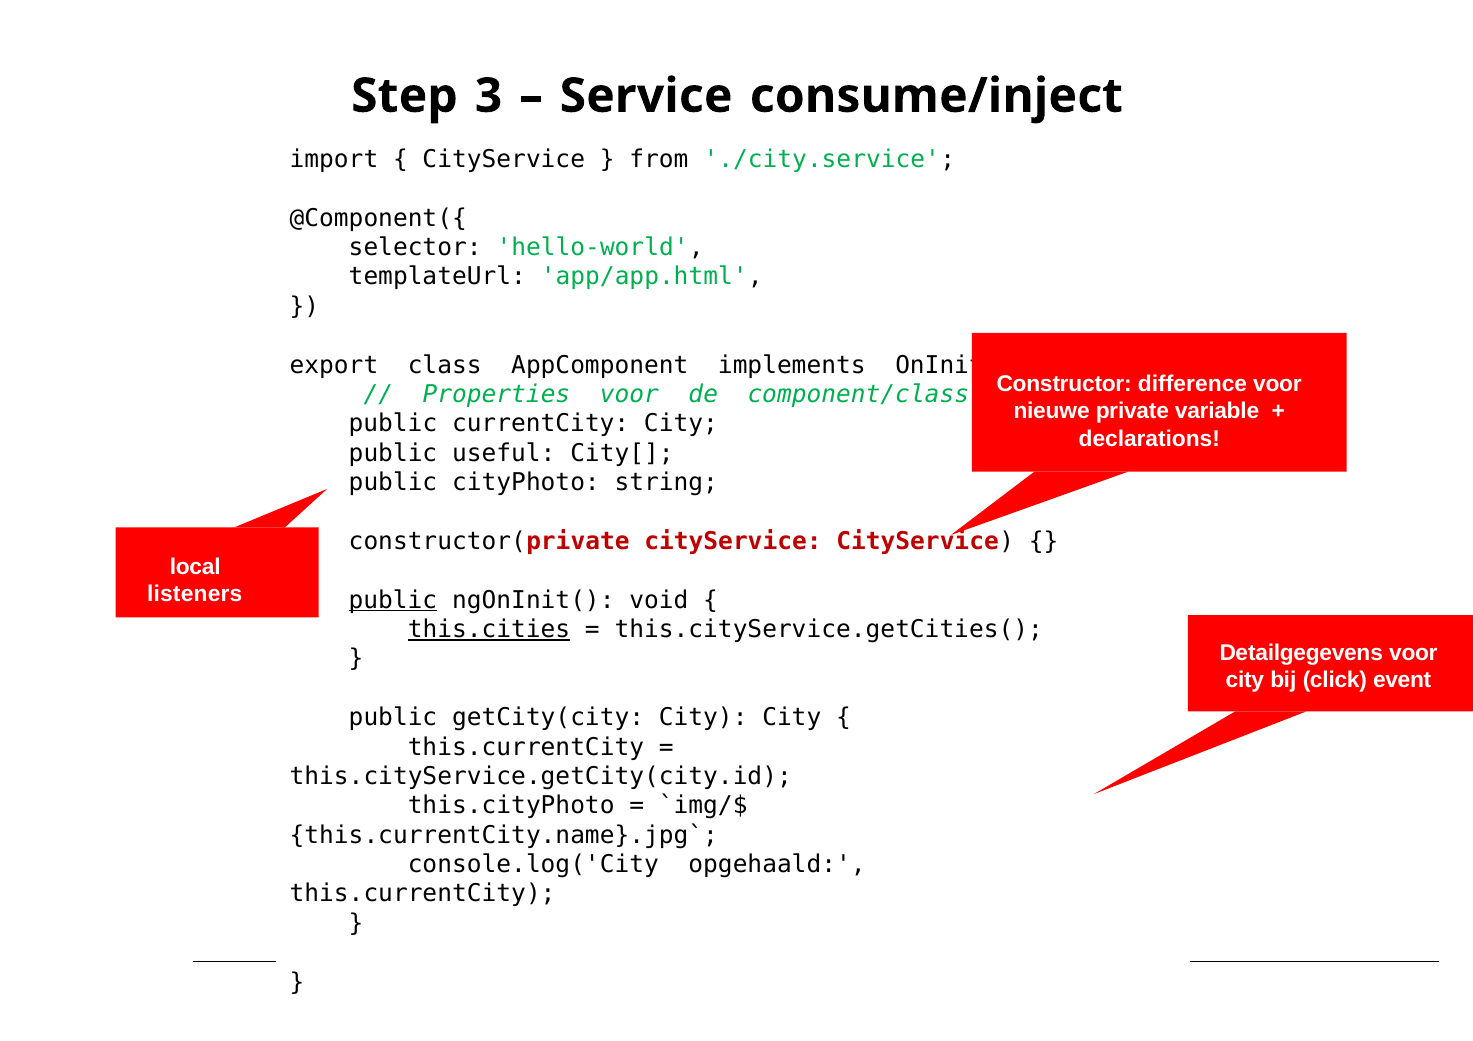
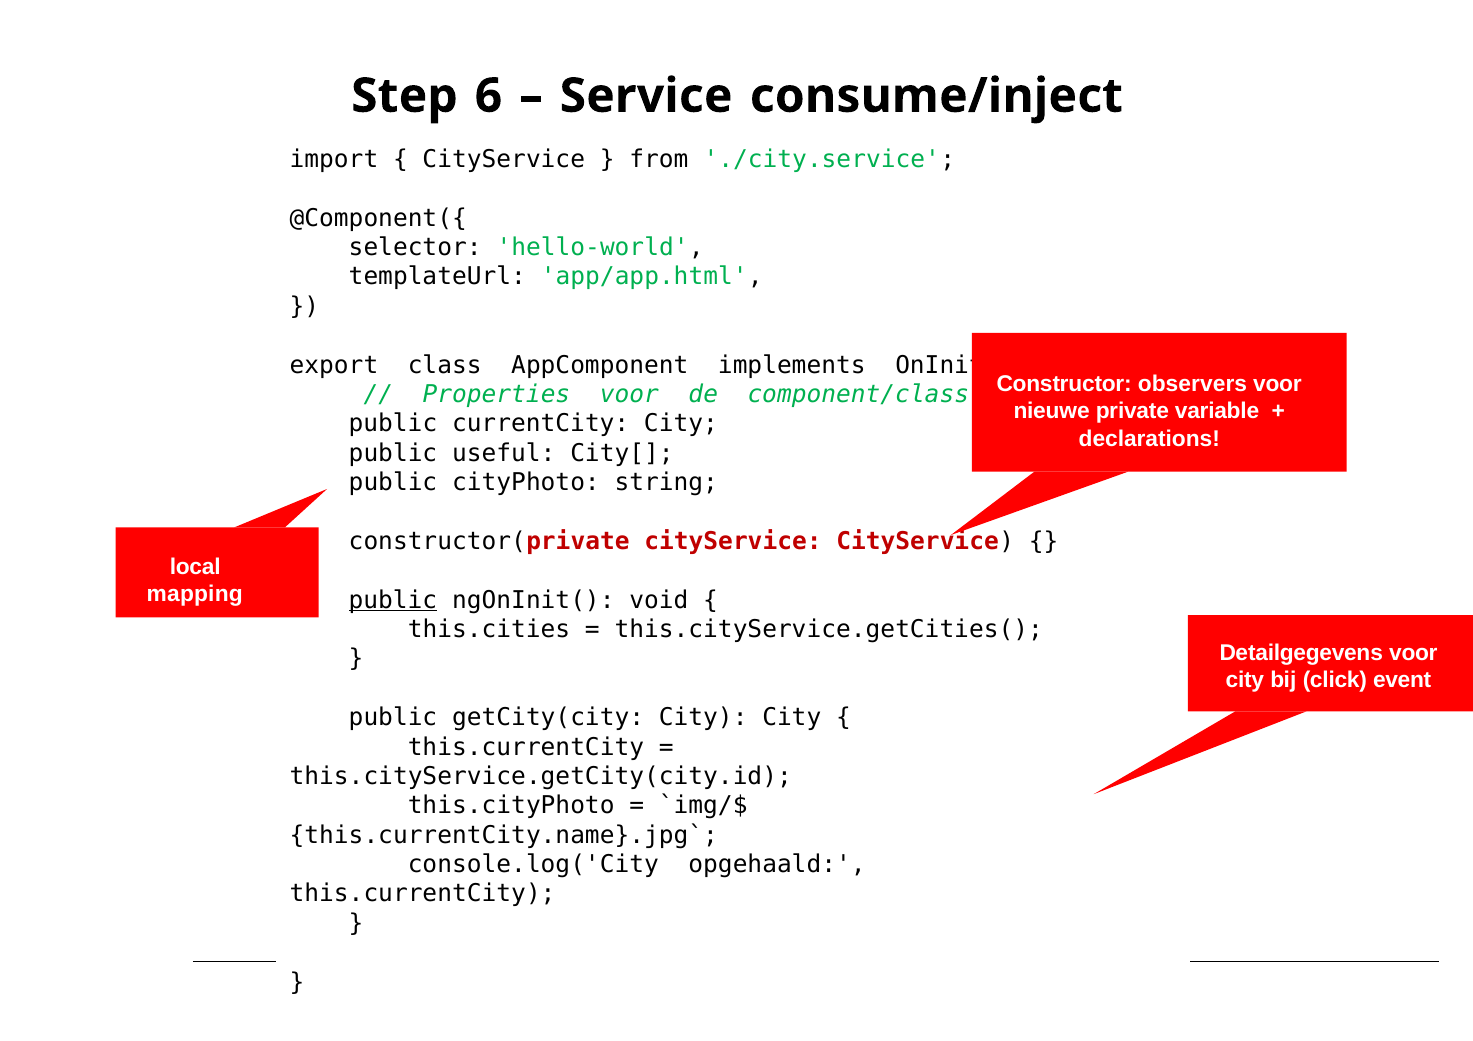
3: 3 -> 6 (488, 96)
difference: difference -> observers (1192, 384)
listeners: listeners -> mapping (195, 595)
this.cities underline: present -> none (489, 630)
